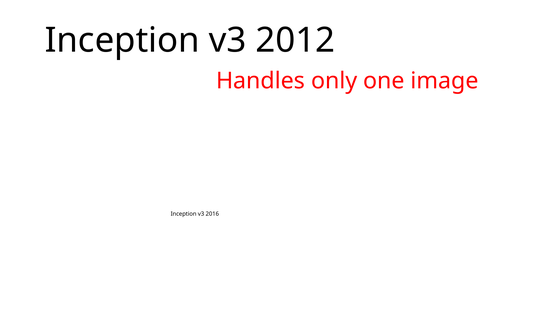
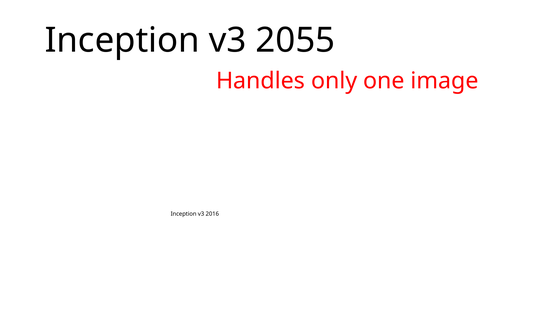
2012: 2012 -> 2055 (295, 40)
